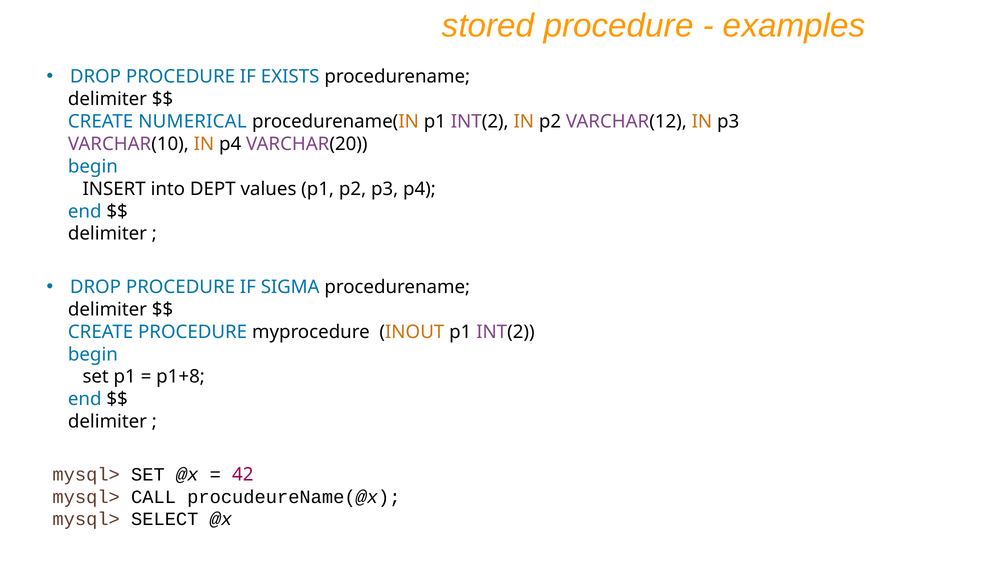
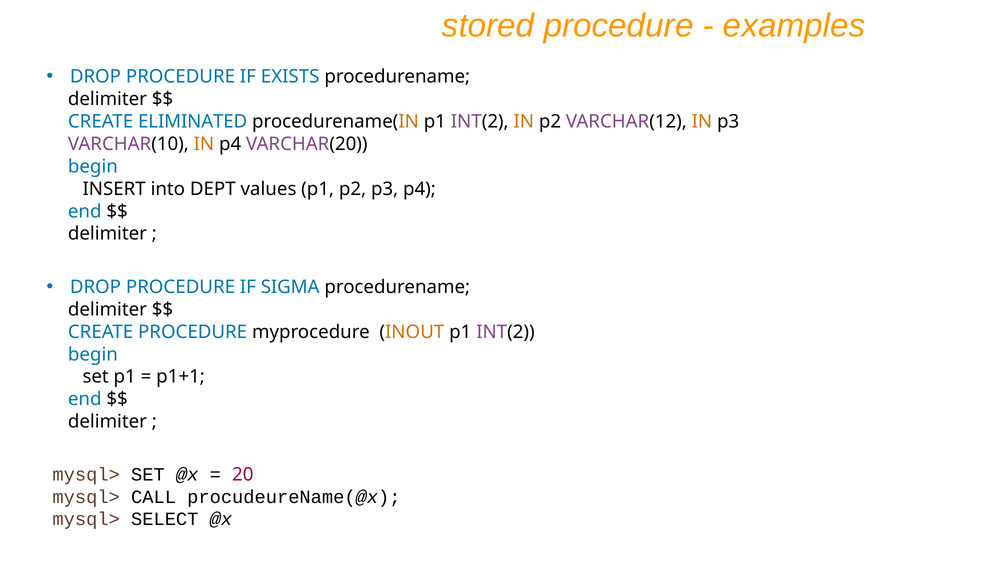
NUMERICAL: NUMERICAL -> ELIMINATED (193, 122)
p1+8: p1+8 -> p1+1 (181, 377)
42: 42 -> 20 (243, 475)
